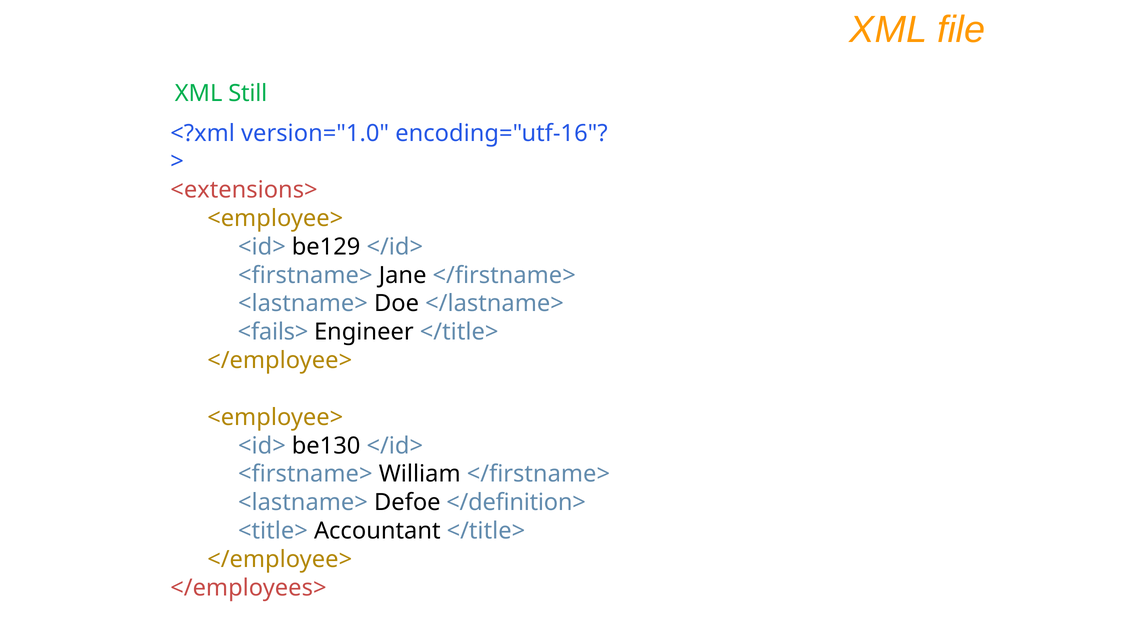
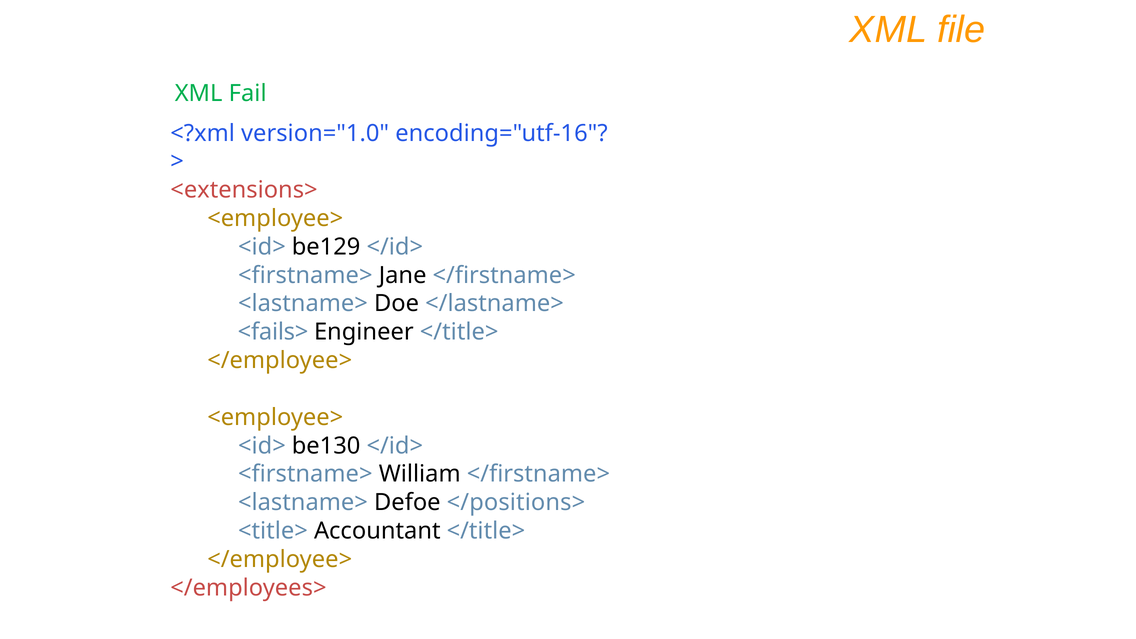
Still: Still -> Fail (248, 93)
</definition>: </definition> -> </positions> (516, 503)
